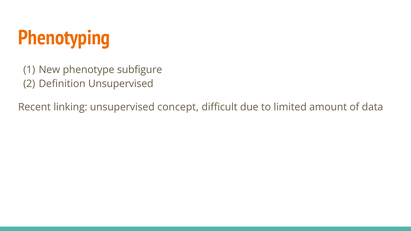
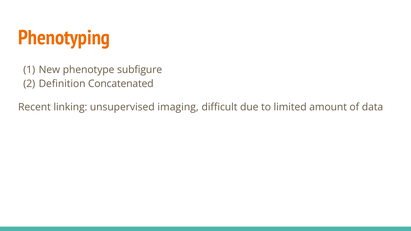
Definition Unsupervised: Unsupervised -> Concatenated (121, 84)
concept: concept -> imaging (178, 107)
